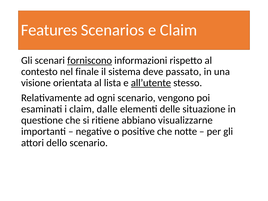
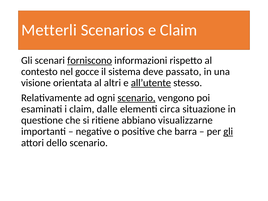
Features: Features -> Metterli (49, 30)
finale: finale -> gocce (87, 72)
lista: lista -> altri (112, 83)
scenario underline: none -> present (136, 98)
delle: delle -> circa (170, 109)
notte: notte -> barra (186, 132)
gli underline: none -> present (228, 132)
